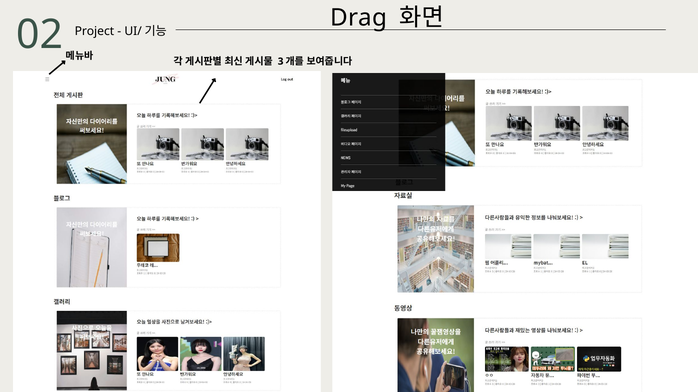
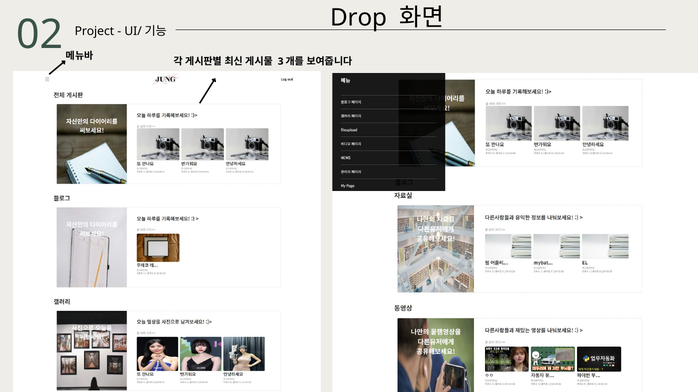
Drag: Drag -> Drop (359, 18)
